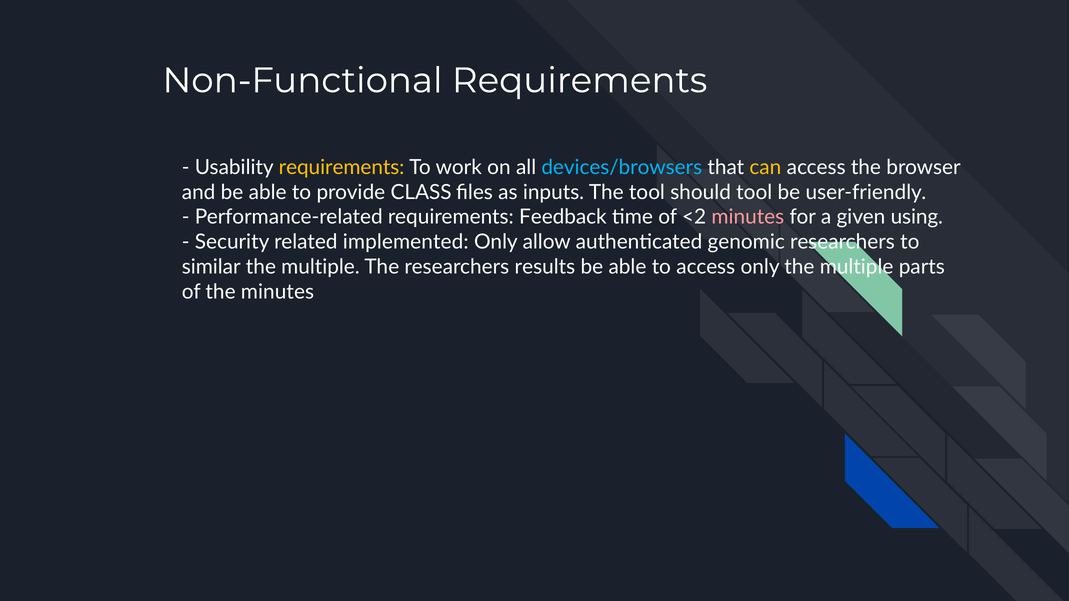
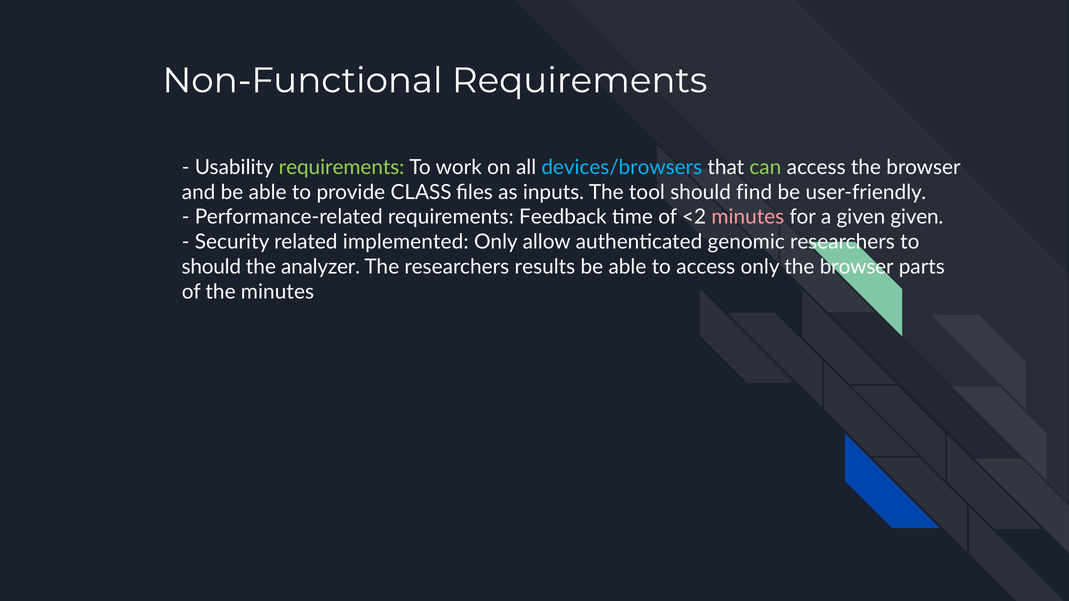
requirements colour: yellow -> light green (342, 167)
can colour: yellow -> light green (765, 167)
should tool: tool -> find (754, 192)
given using: using -> given (917, 217)
similar: similar -> should (211, 267)
multiple: multiple -> analyzer (321, 267)
only the multiple: multiple -> browser (857, 267)
